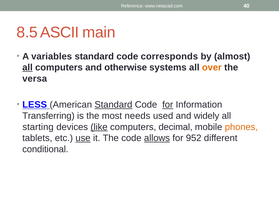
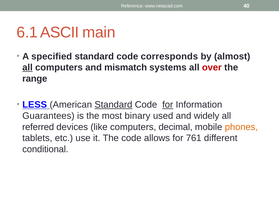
8.5: 8.5 -> 6.1 (27, 32)
variables: variables -> specified (52, 56)
otherwise: otherwise -> mismatch (126, 68)
over colour: orange -> red (212, 68)
versa: versa -> range (35, 79)
Transferring: Transferring -> Guarantees (48, 116)
needs: needs -> binary (137, 116)
starting: starting -> referred (38, 127)
like underline: present -> none (99, 127)
use underline: present -> none (83, 138)
allows underline: present -> none (157, 138)
952: 952 -> 761 (194, 138)
